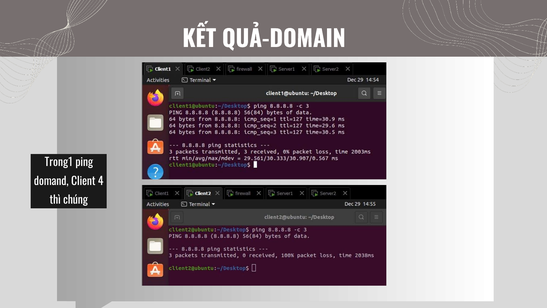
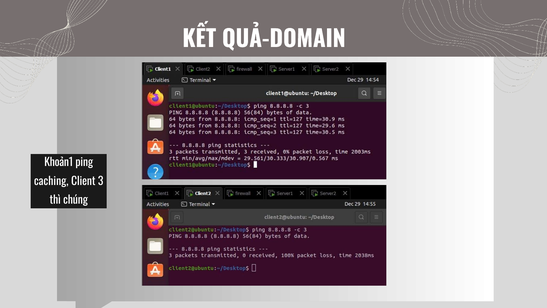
Trong1: Trong1 -> Khoản1 (59, 162)
domand: domand -> caching (51, 181)
4: 4 -> 3 (101, 181)
